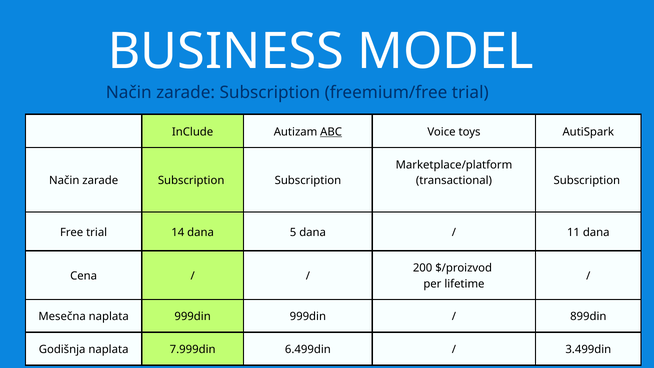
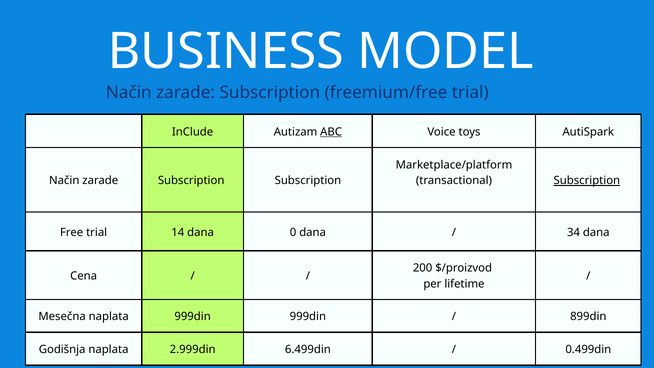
Subscription underline: none -> present (587, 181)
5: 5 -> 0 (293, 232)
11: 11 -> 34 (574, 232)
7.999din: 7.999din -> 2.999din (193, 349)
3.499din: 3.499din -> 0.499din (588, 349)
